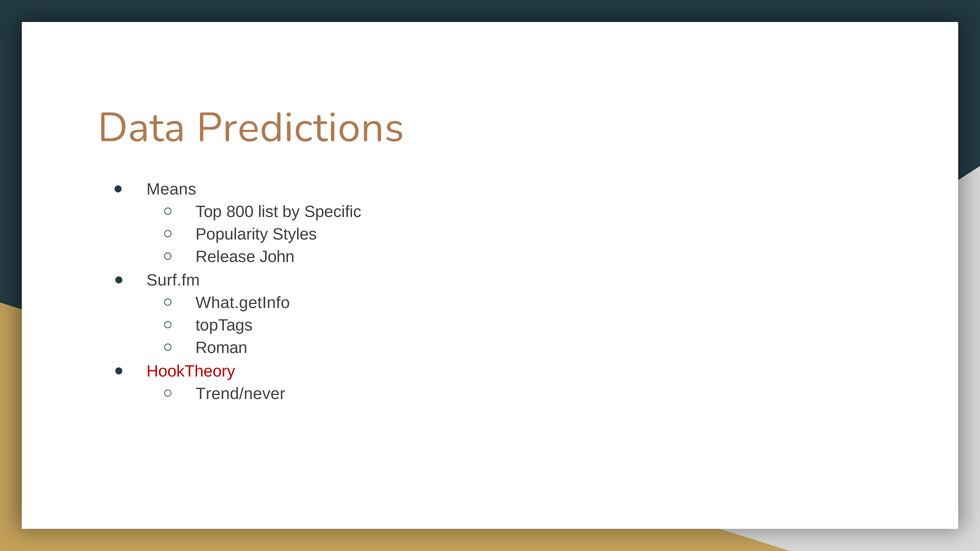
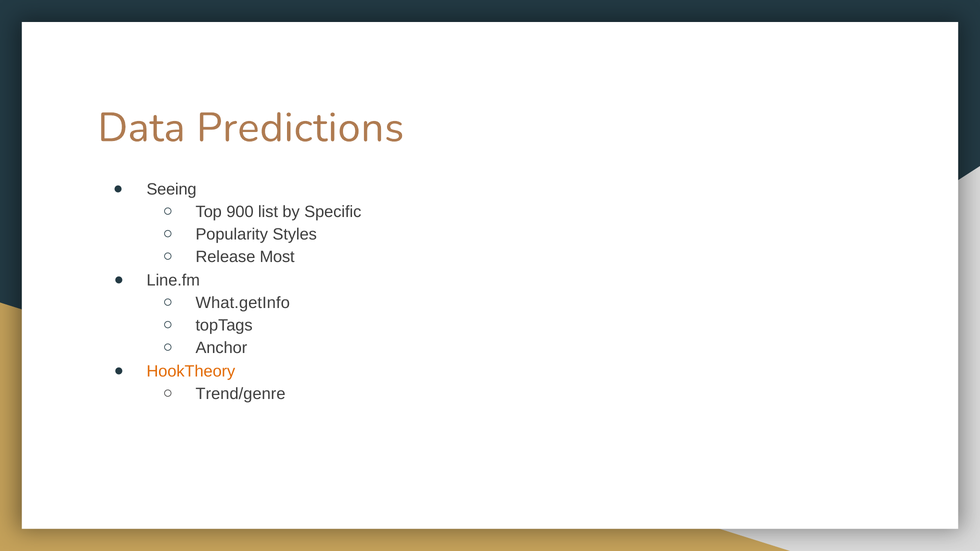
Means: Means -> Seeing (172, 189)
800: 800 -> 900 (240, 212)
John: John -> Most (277, 257)
Surf.fm: Surf.fm -> Line.fm (173, 281)
Roman: Roman -> Anchor (221, 348)
HookTheory colour: red -> orange (191, 372)
Trend/never: Trend/never -> Trend/genre (241, 394)
